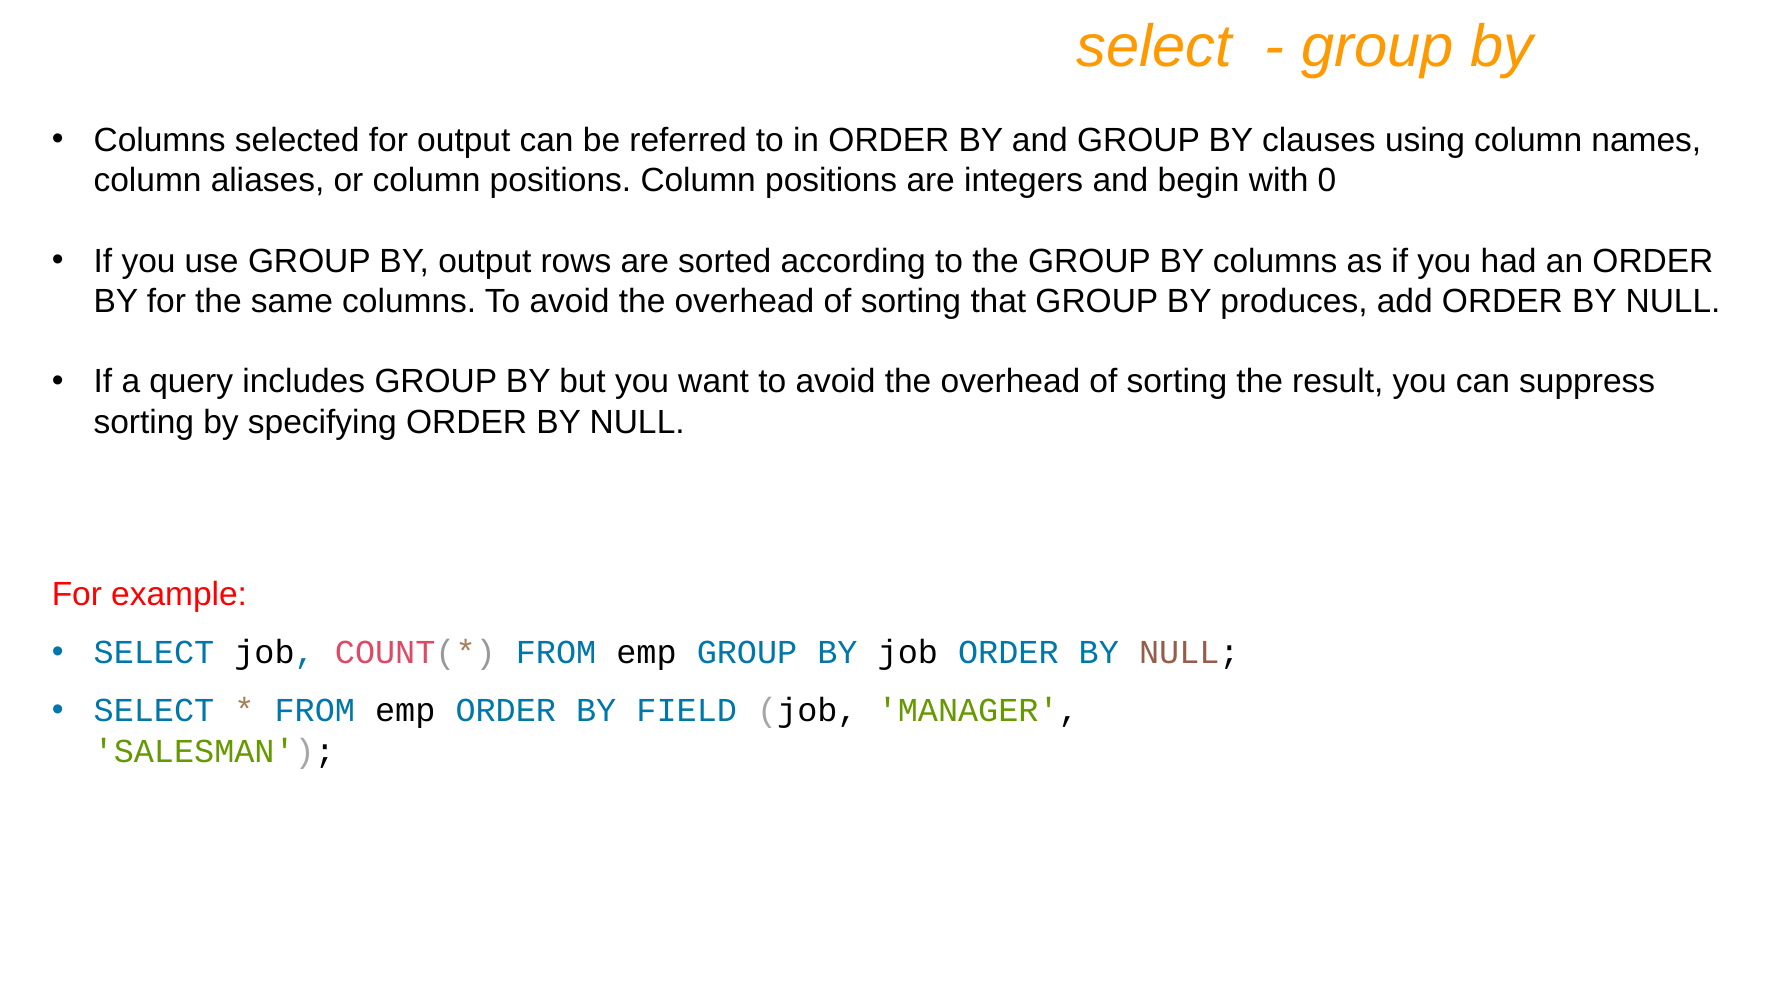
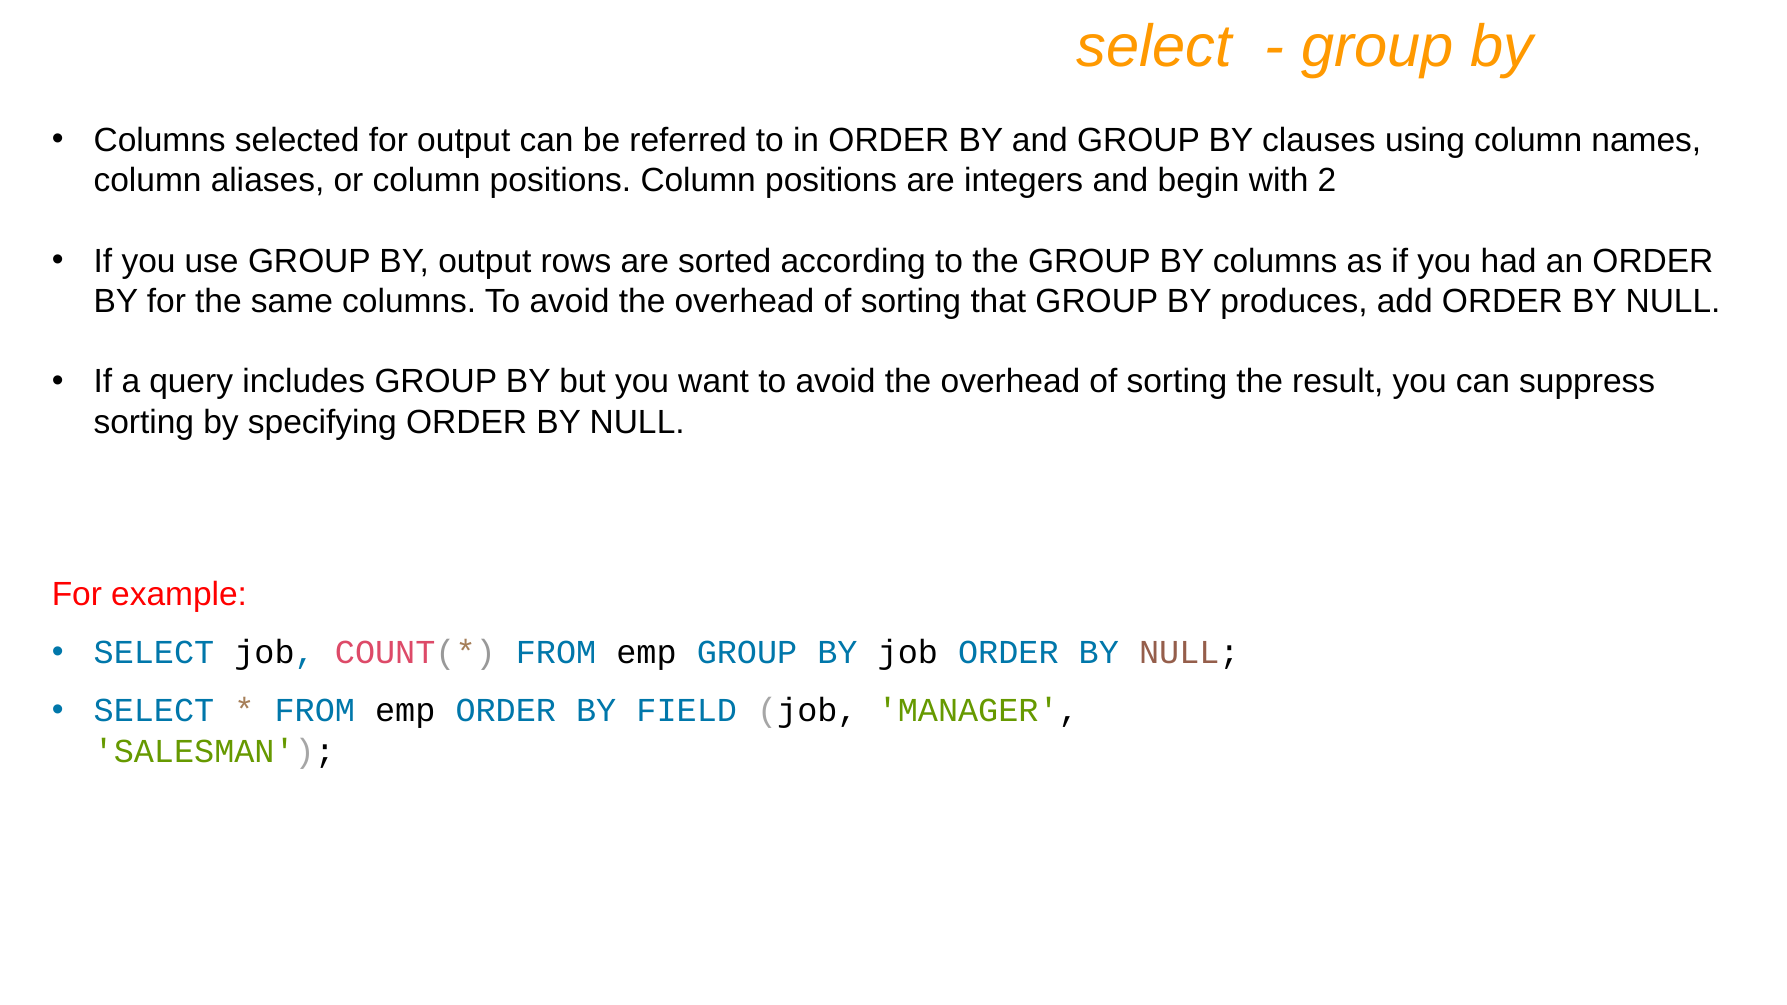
0: 0 -> 2 (1327, 181)
